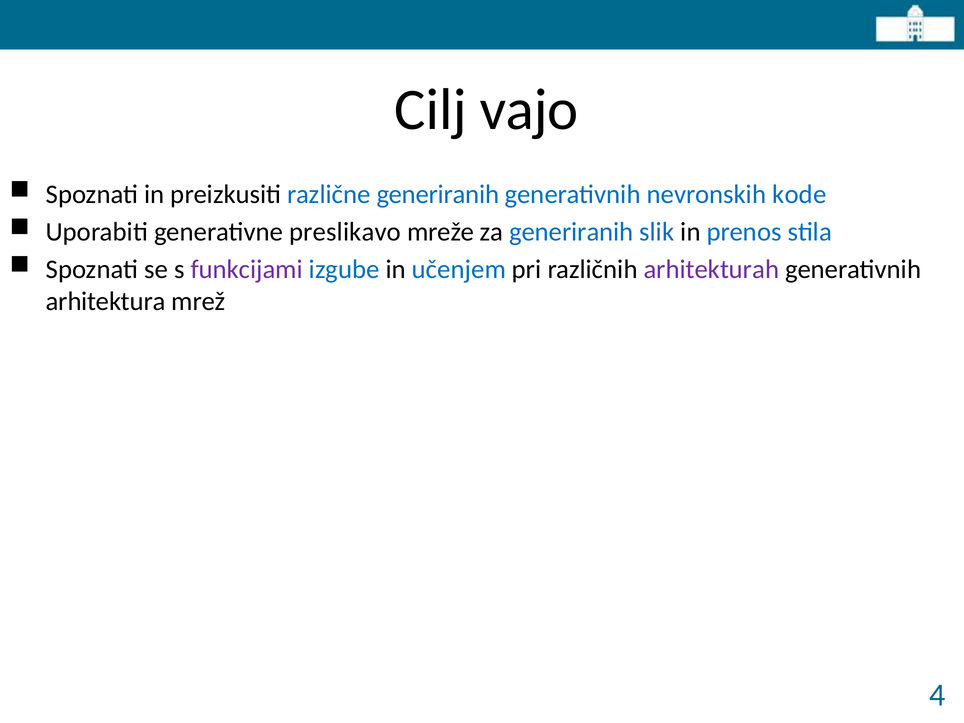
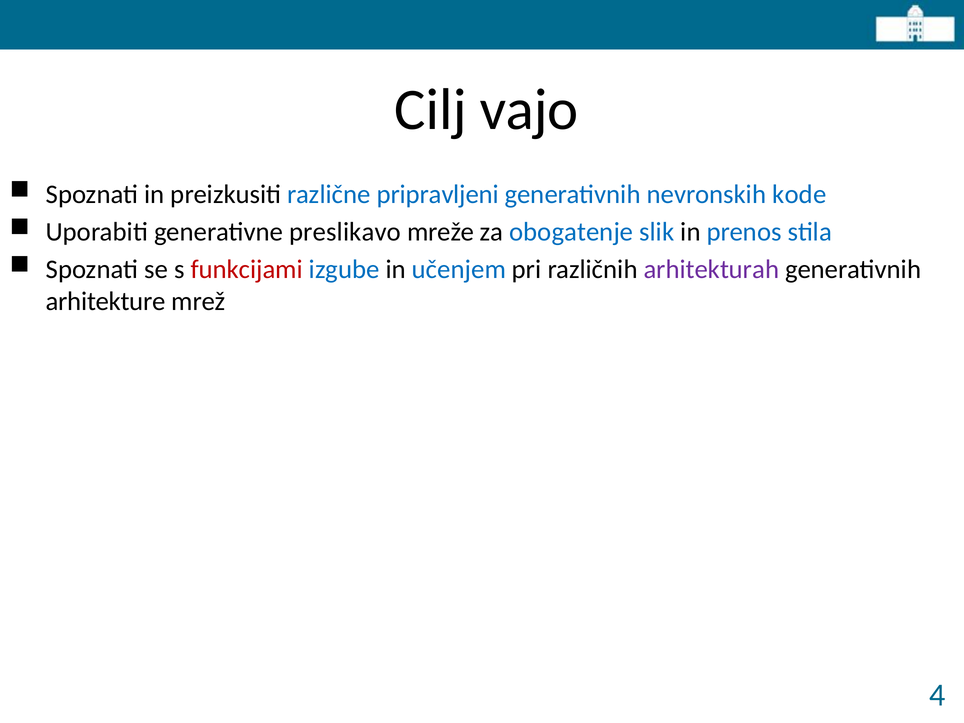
različne generiranih: generiranih -> pripravljeni (438, 194)
za generiranih: generiranih -> obogatenje (571, 232)
funkcijami colour: purple -> red (247, 269)
arhitektura: arhitektura -> arhitekture (106, 302)
